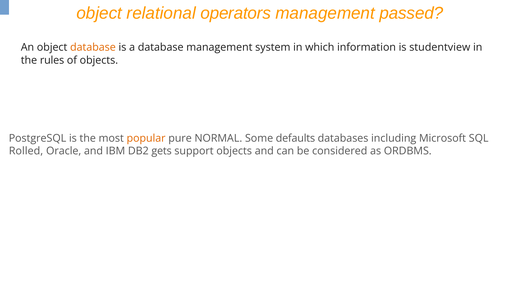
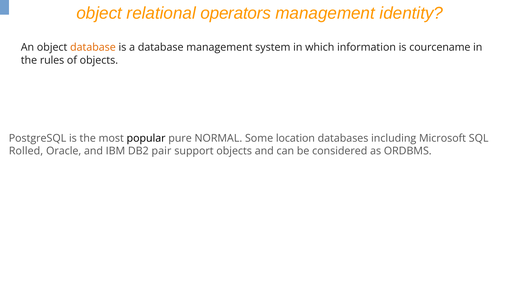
passed: passed -> identity (411, 13)
studentview: studentview -> courcename (440, 47)
popular colour: orange -> black (146, 138)
defaults: defaults -> location (295, 138)
gets: gets -> pair (161, 151)
